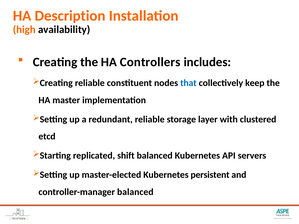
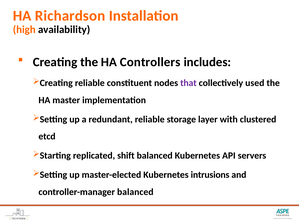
Description: Description -> Richardson (70, 16)
that colour: blue -> purple (188, 83)
keep: keep -> used (255, 83)
persistent: persistent -> intrusions (210, 175)
